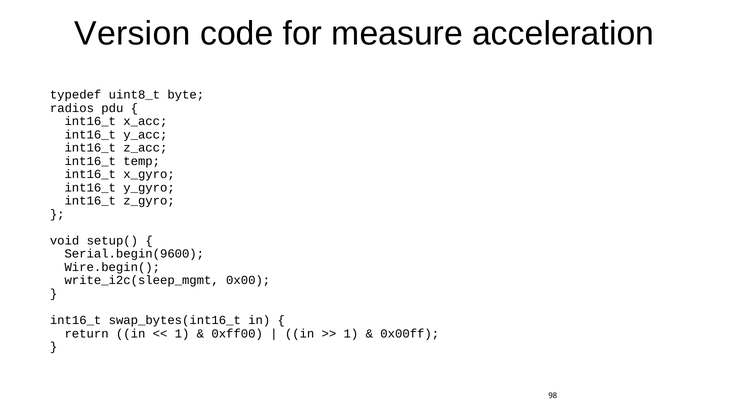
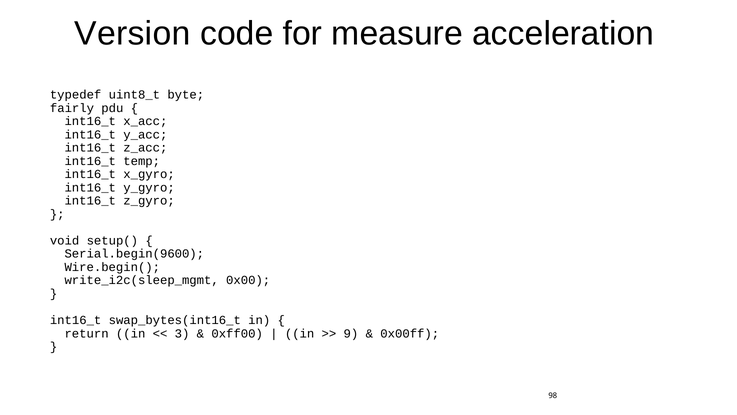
radios: radios -> fairly (72, 108)
1: 1 -> 3 (182, 333)
1: 1 -> 9 (351, 333)
